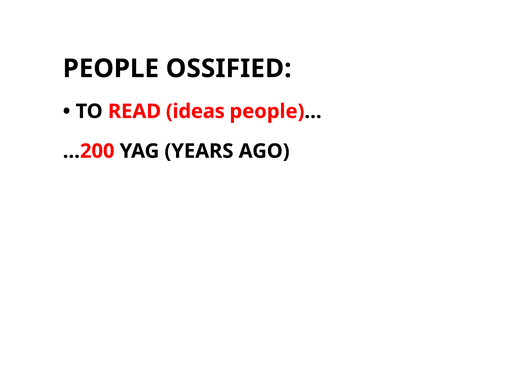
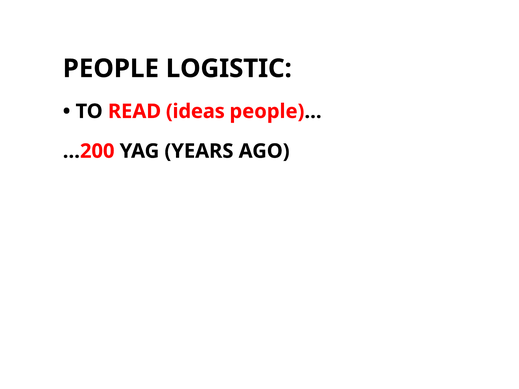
OSSIFIED: OSSIFIED -> LOGISTIC (229, 69)
